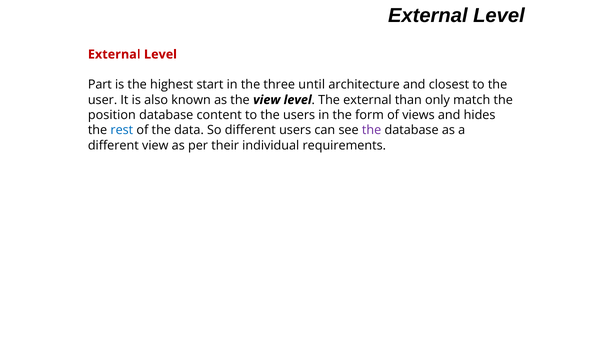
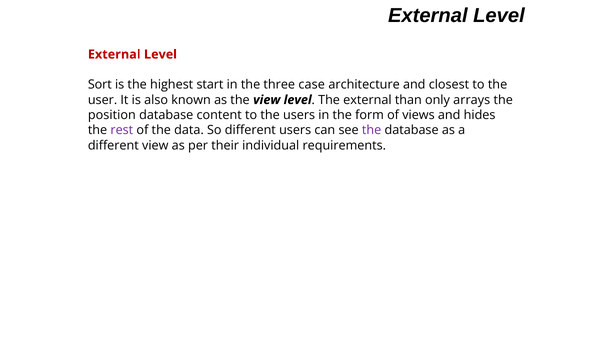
Part: Part -> Sort (100, 85)
until: until -> case (312, 85)
match: match -> arrays (472, 100)
rest colour: blue -> purple (122, 130)
